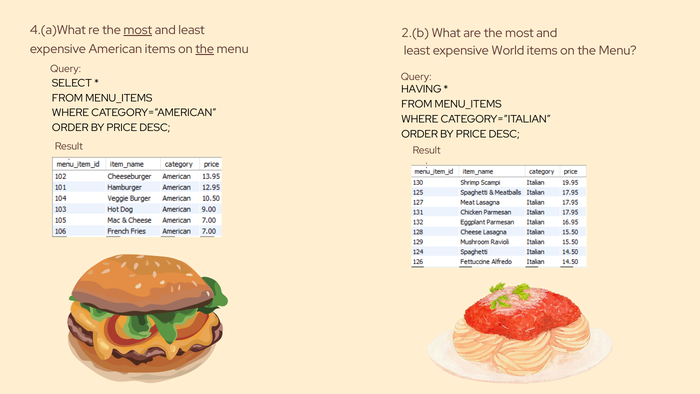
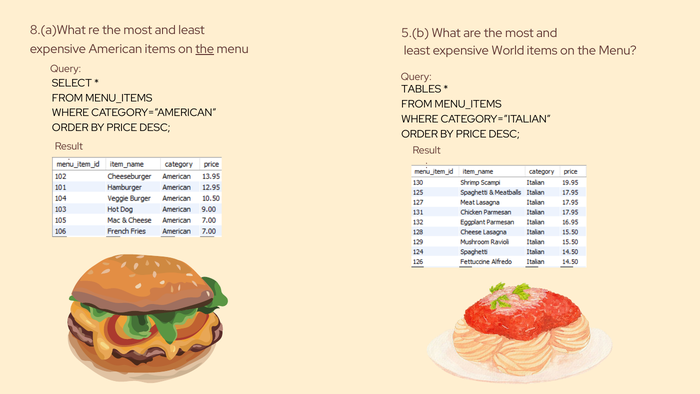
4.(a)What: 4.(a)What -> 8.(a)What (58, 30)
most underline: present -> none (138, 30)
2.(b: 2.(b -> 5.(b (415, 33)
HAVING: HAVING -> TABLES (421, 89)
